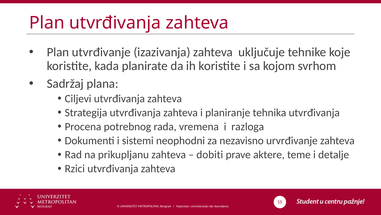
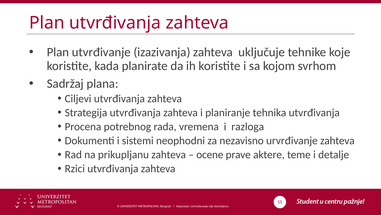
dobiti: dobiti -> ocene (210, 154)
